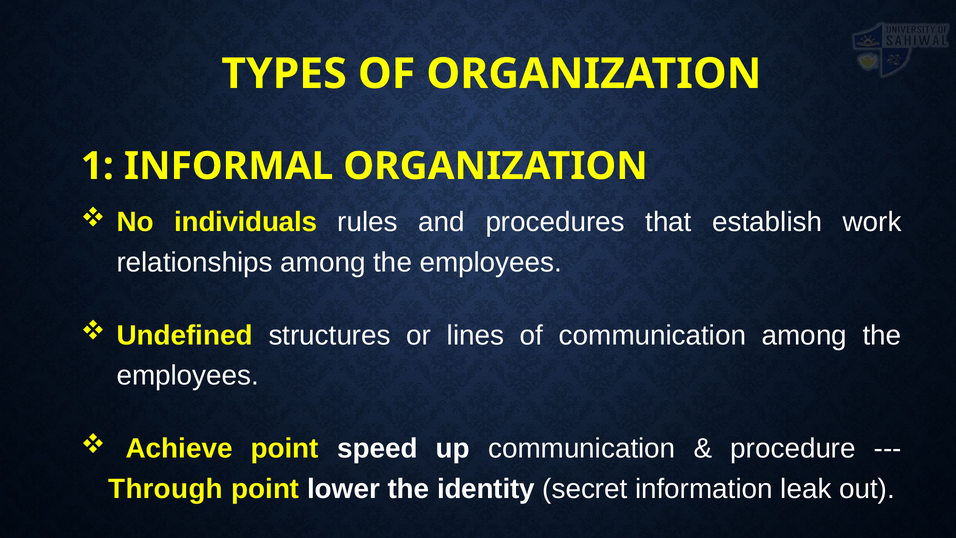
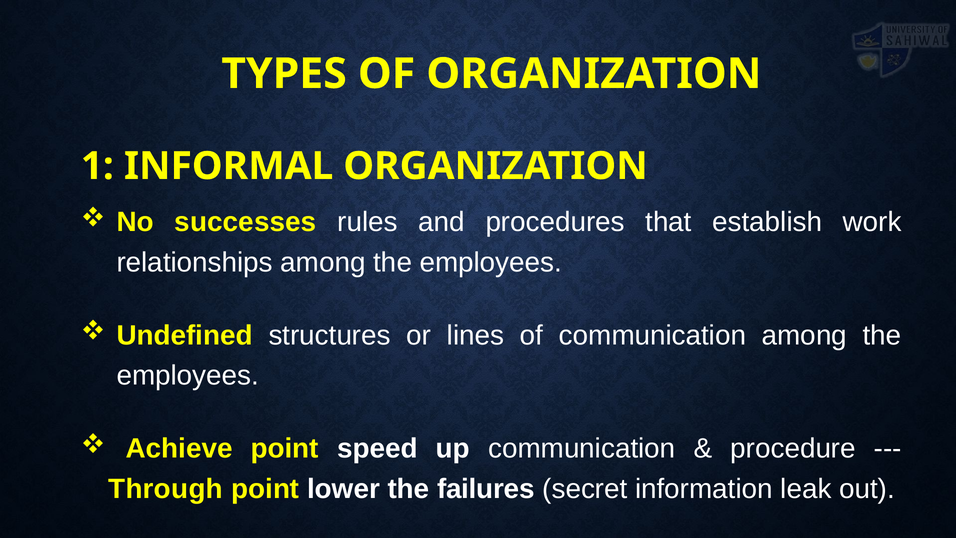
individuals: individuals -> successes (245, 222)
identity: identity -> failures (486, 489)
